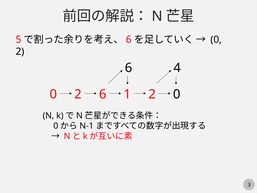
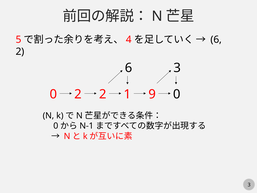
6: 6 -> 4 (129, 40)
0: 0 -> 6 (216, 40)
6 4: 4 -> 3 (177, 68)
2 6: 6 -> 2 (103, 94)
1 2: 2 -> 9 (152, 94)
